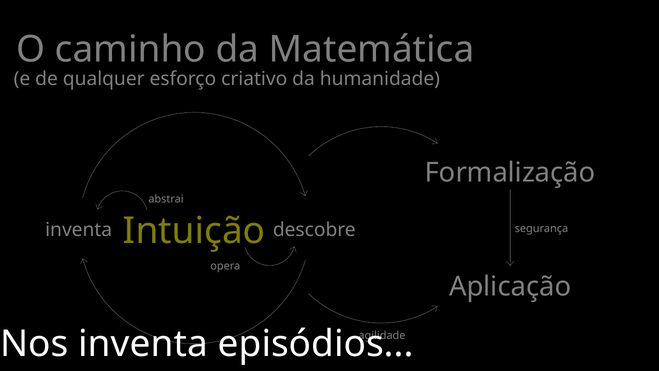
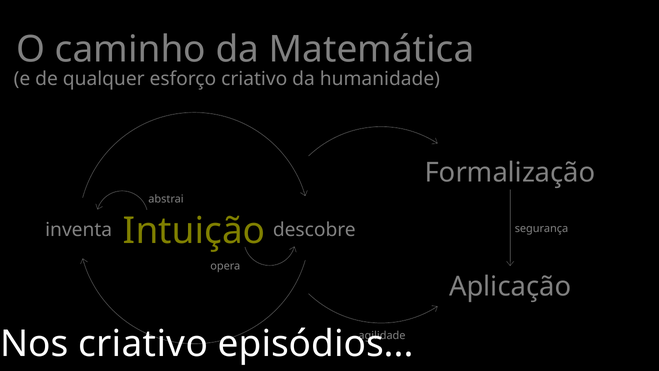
Nos inventa: inventa -> criativo (143, 344)
